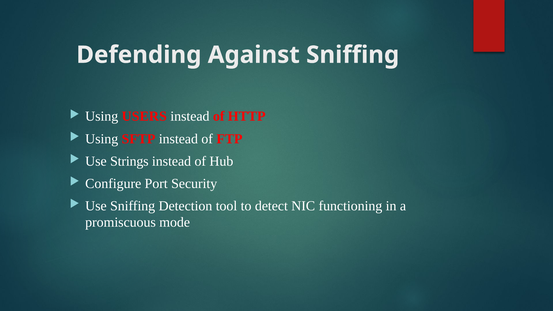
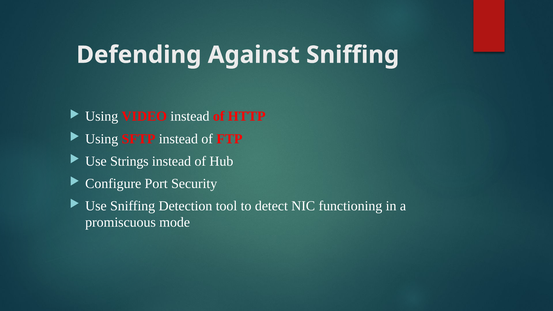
USERS: USERS -> VIDEO (144, 116)
